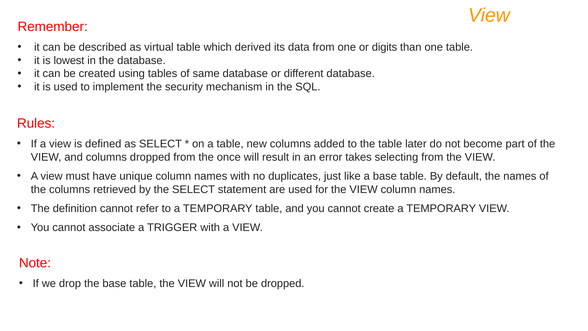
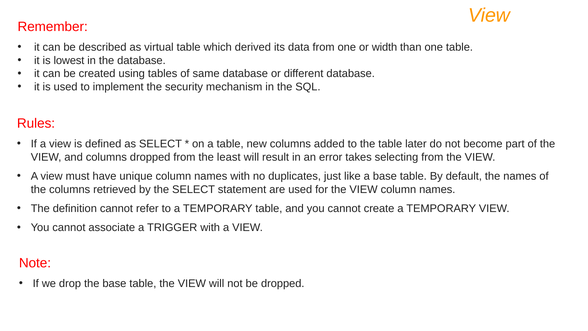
digits: digits -> width (385, 47)
once: once -> least (229, 157)
